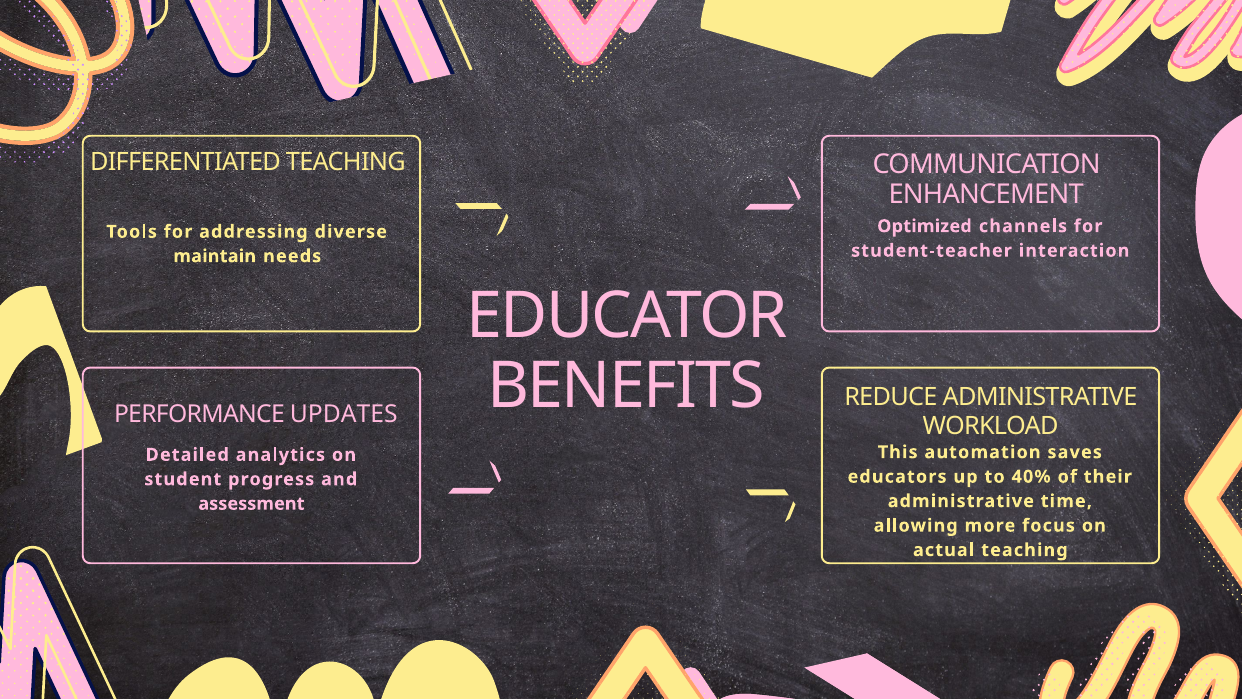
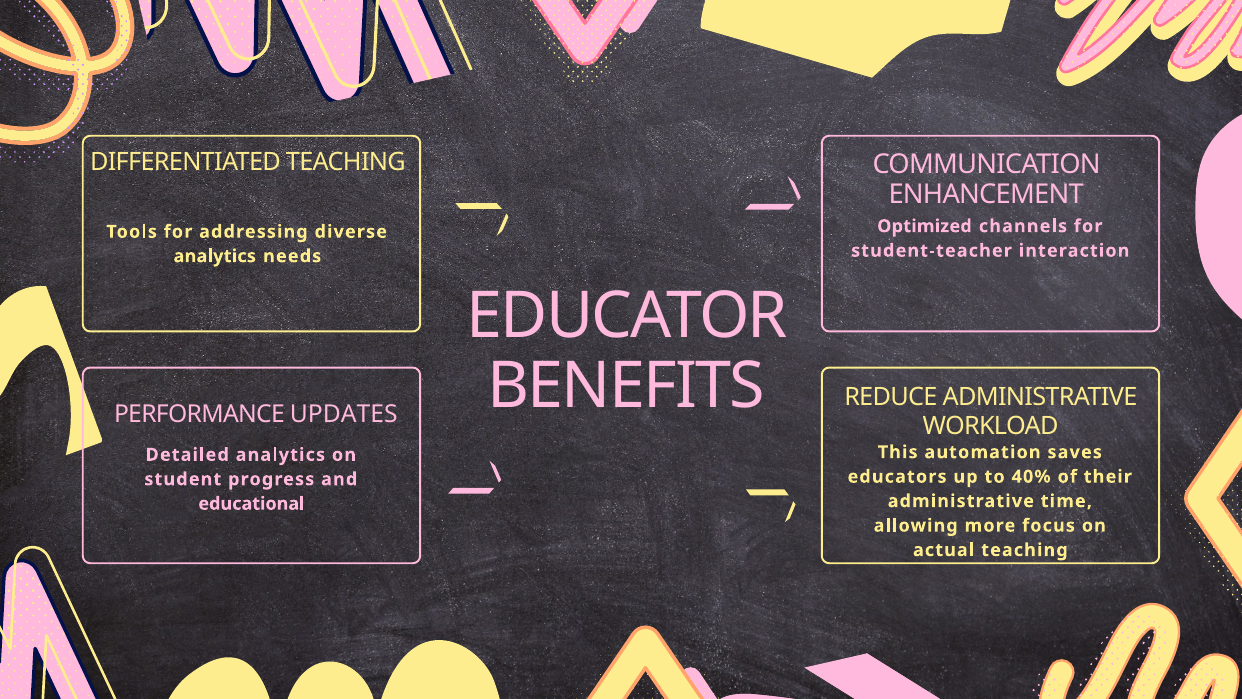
maintain: maintain -> analytics (215, 256)
assessment: assessment -> educational (251, 503)
